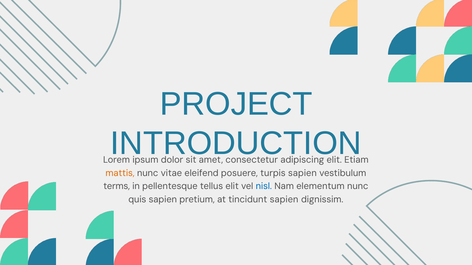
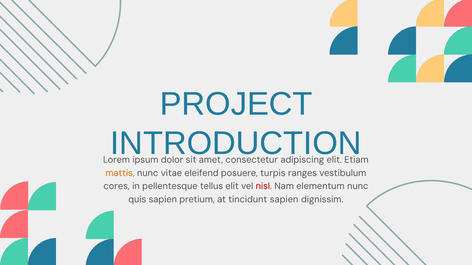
turpis sapien: sapien -> ranges (302, 173)
terms: terms -> cores (117, 187)
nisl colour: blue -> red (264, 187)
